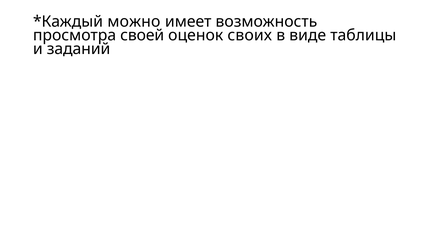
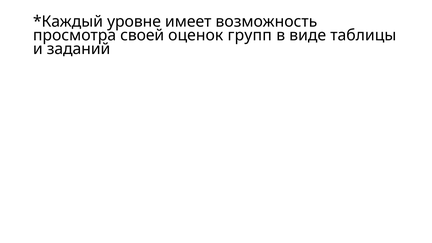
можно: можно -> уровне (134, 22)
своих: своих -> групп (250, 35)
